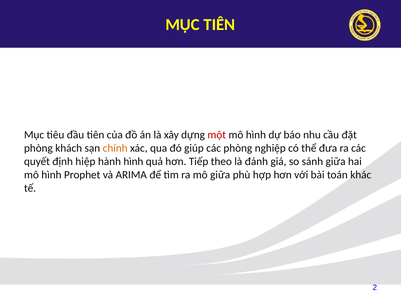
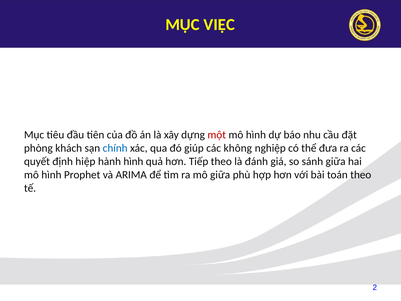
MỤC TIÊN: TIÊN -> VIỆC (219, 25)
chính colour: orange -> blue (115, 148)
các phòng: phòng -> không (238, 148)
toán khác: khác -> theo (361, 175)
